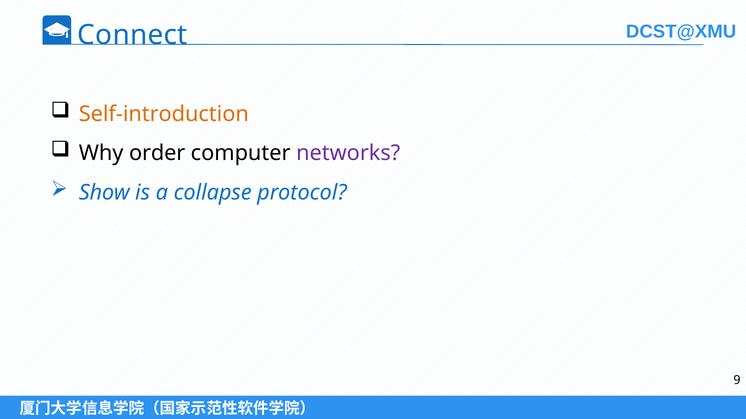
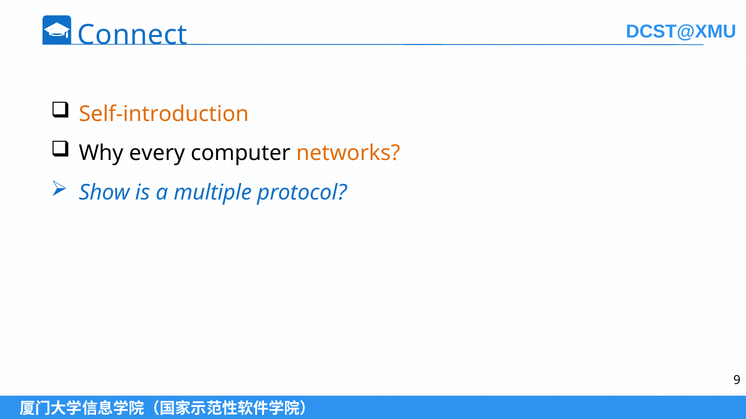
order: order -> every (157, 154)
networks colour: purple -> orange (348, 154)
collapse: collapse -> multiple (213, 193)
